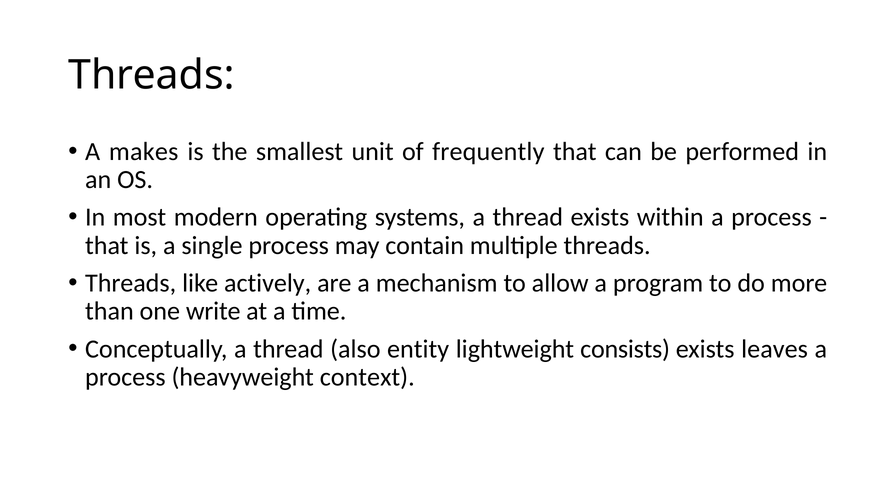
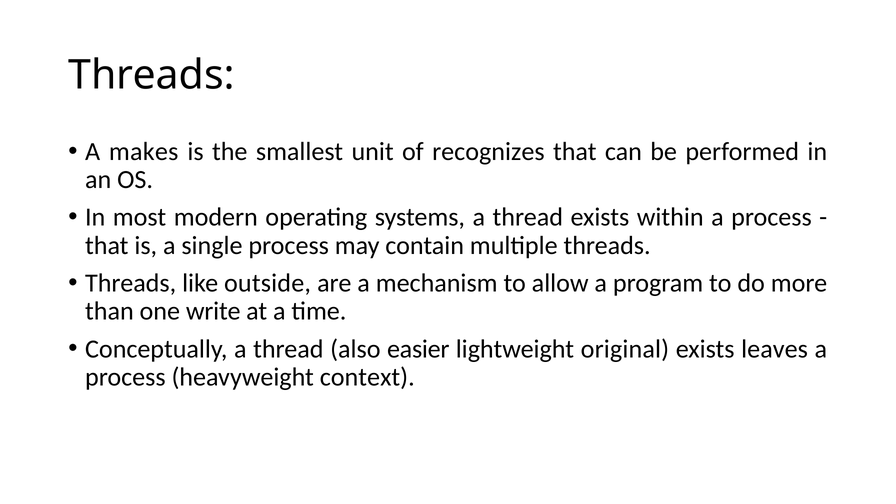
frequently: frequently -> recognizes (488, 151)
actively: actively -> outside (267, 283)
entity: entity -> easier (418, 349)
consists: consists -> original (625, 349)
